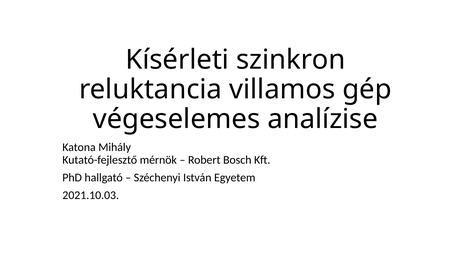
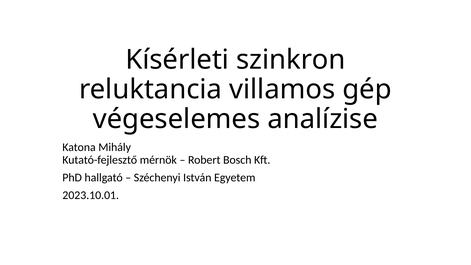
2021.10.03: 2021.10.03 -> 2023.10.01 (91, 195)
